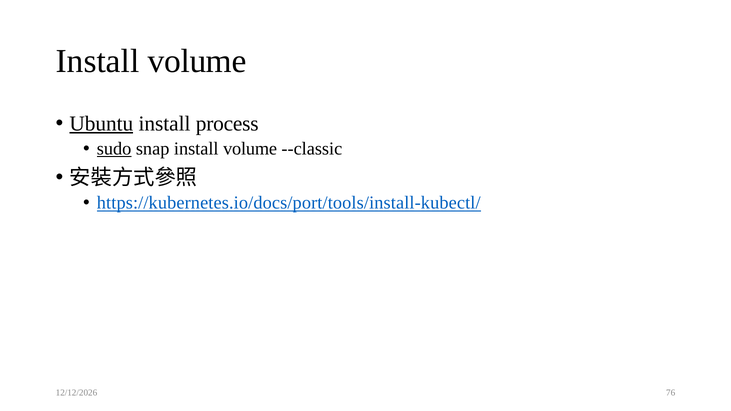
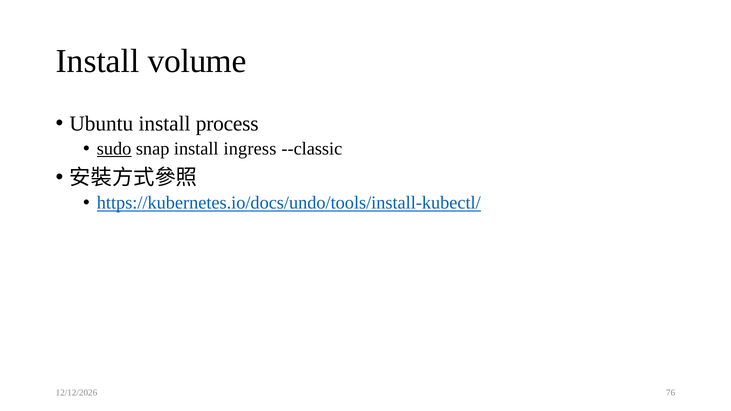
Ubuntu underline: present -> none (101, 124)
snap install volume: volume -> ingress (250, 149)
https://kubernetes.io/docs/port/tools/install-kubectl/: https://kubernetes.io/docs/port/tools/install-kubectl/ -> https://kubernetes.io/docs/undo/tools/install-kubectl/ (289, 203)
